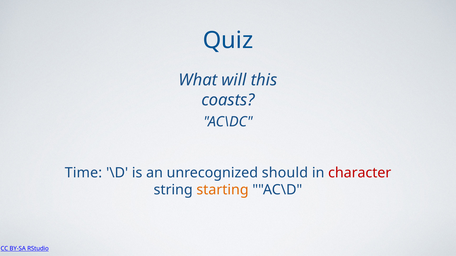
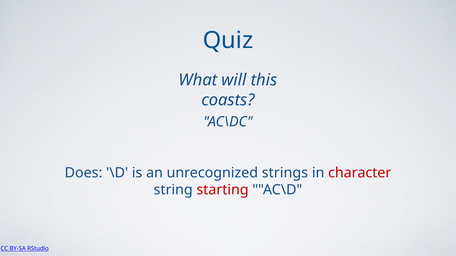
Time: Time -> Does (84, 173)
should: should -> strings (285, 173)
starting colour: orange -> red (223, 190)
